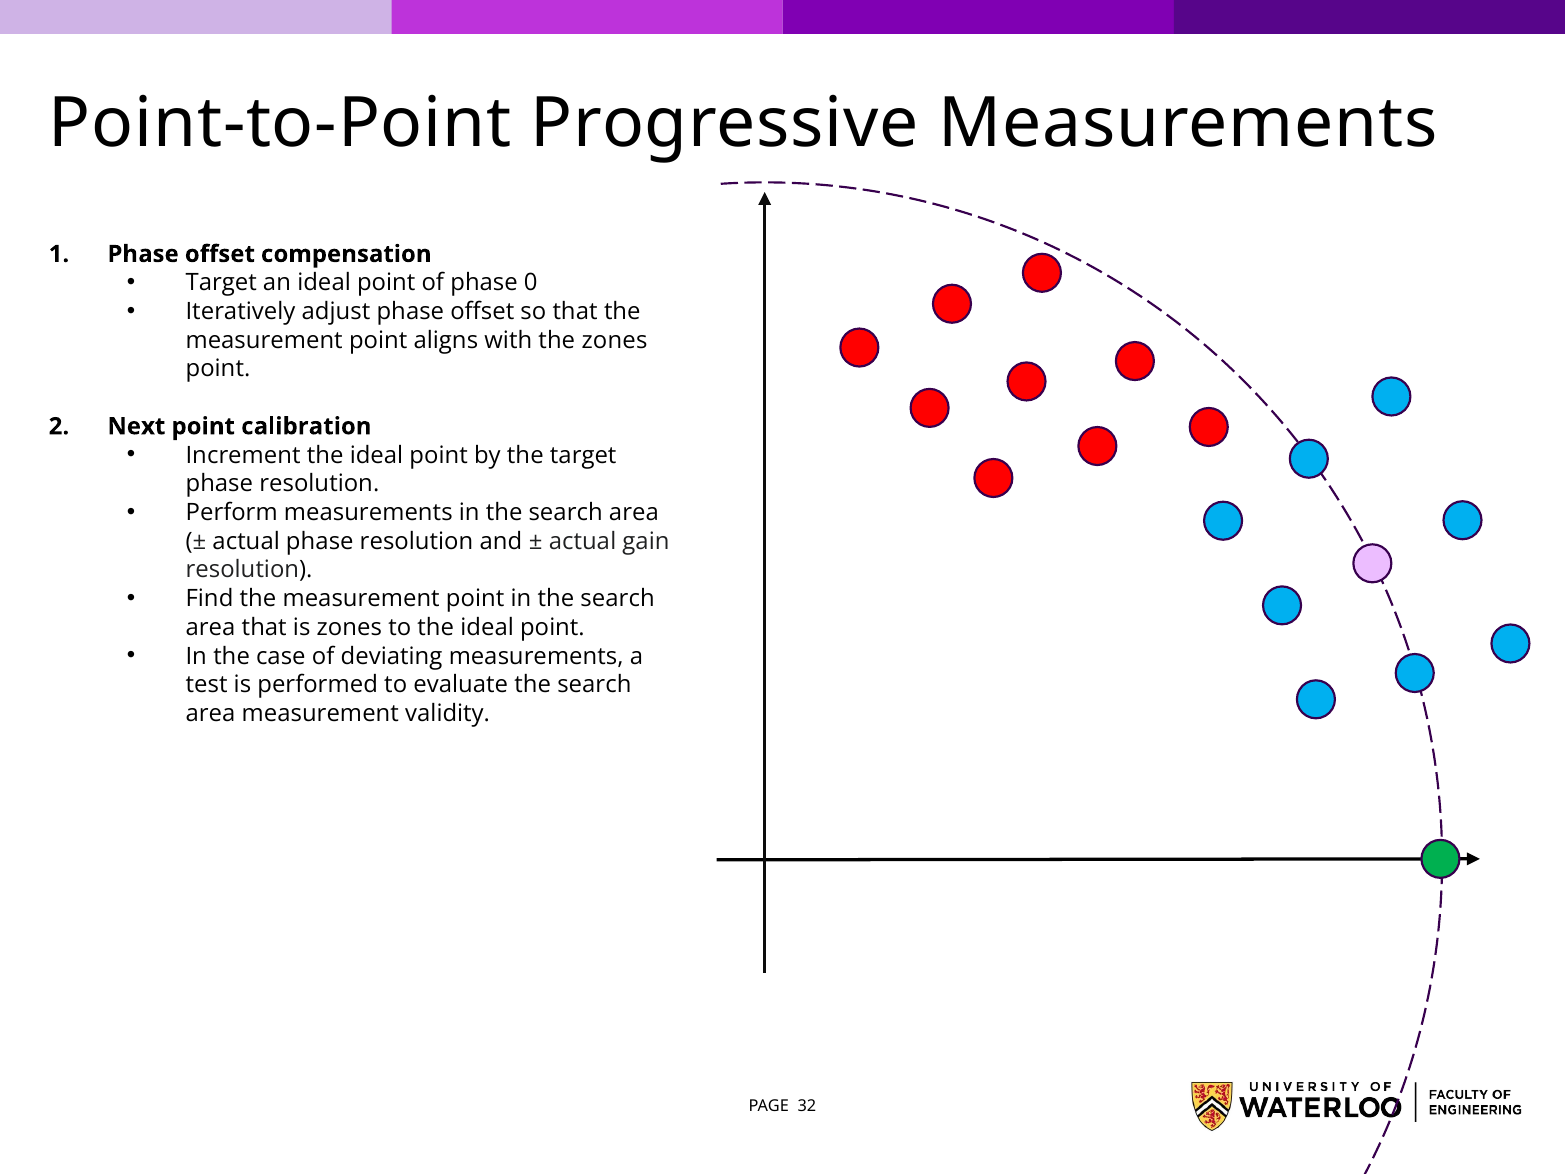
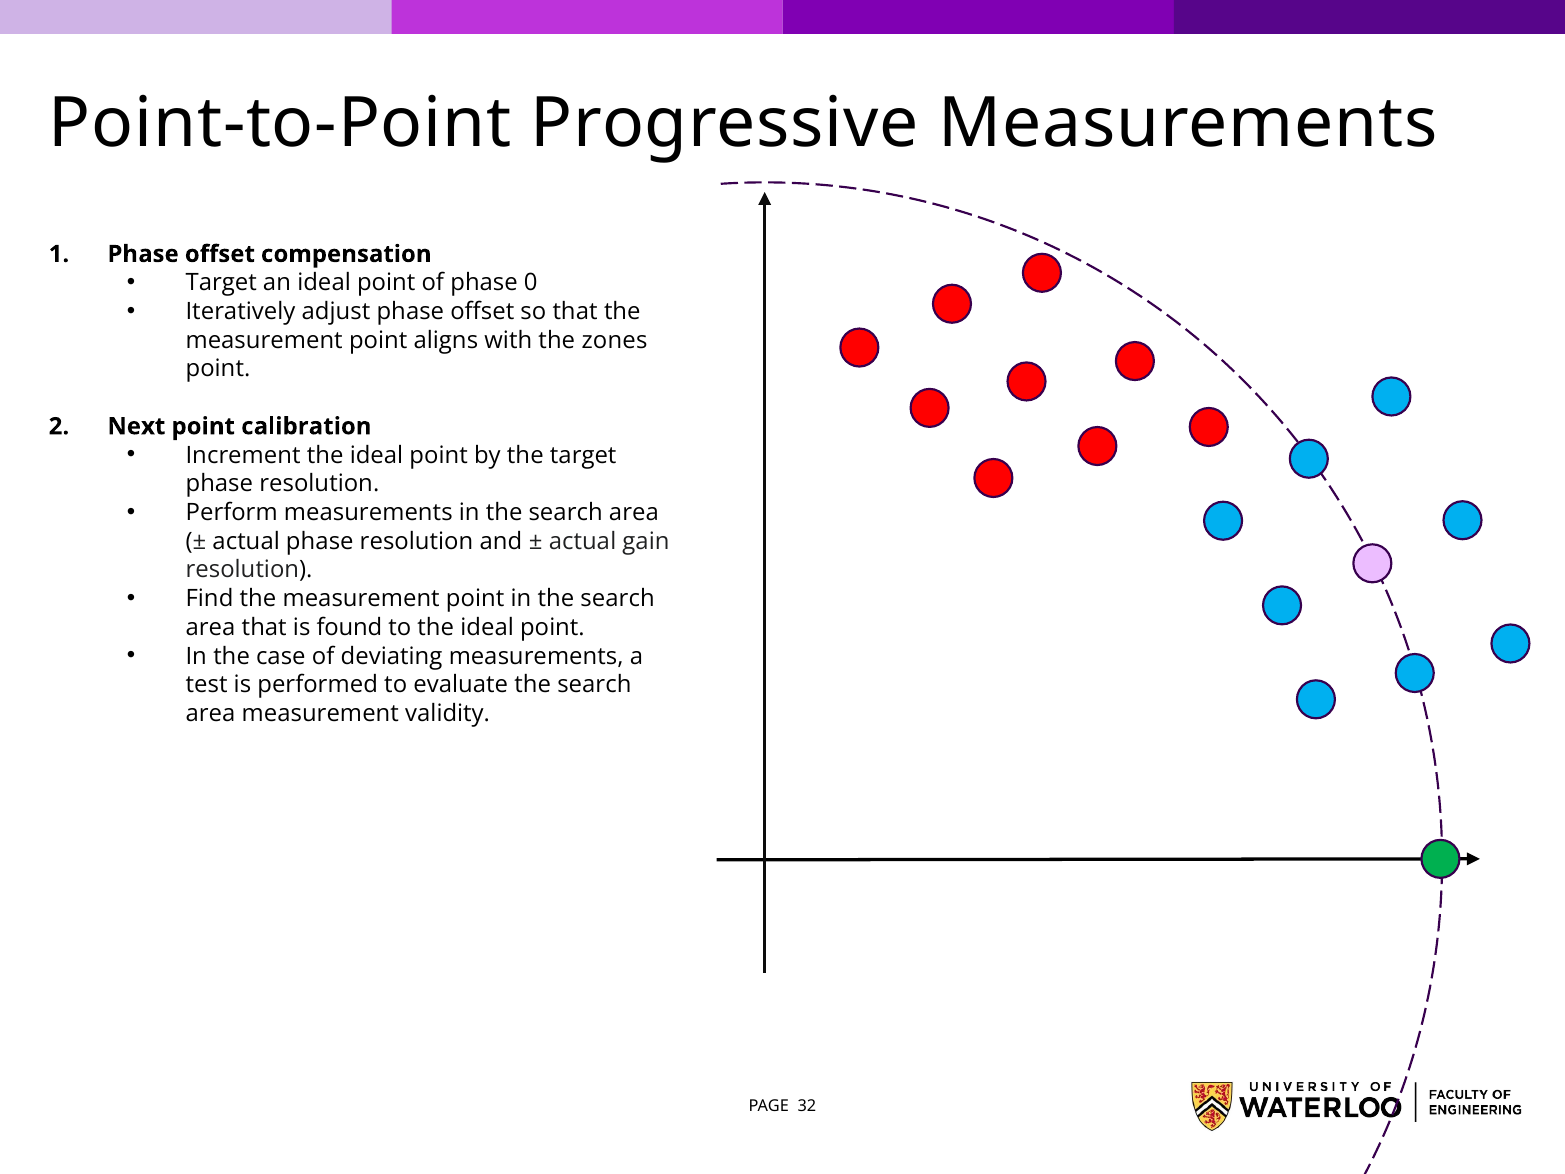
is zones: zones -> found (349, 627)
